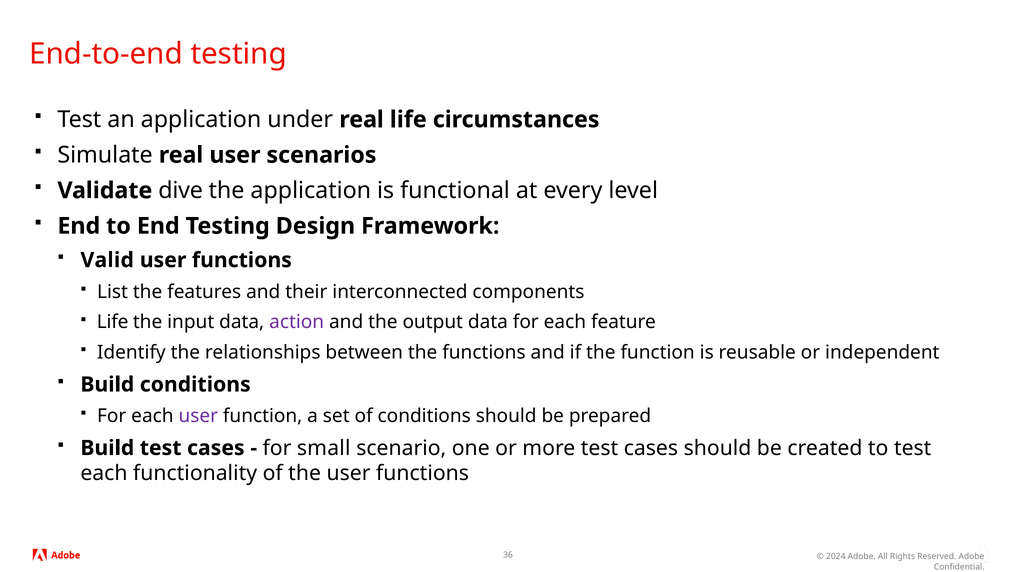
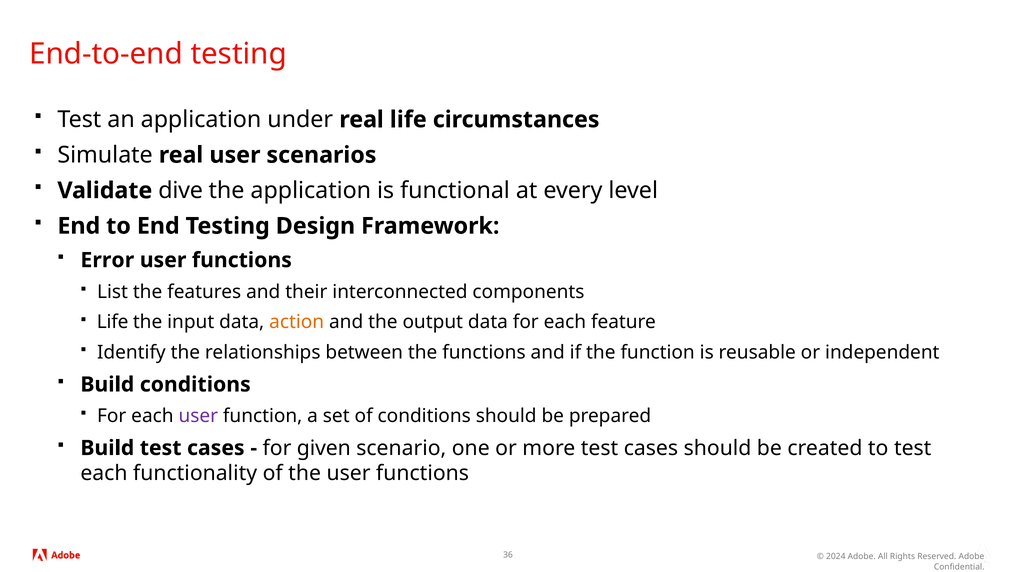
Valid: Valid -> Error (107, 260)
action colour: purple -> orange (297, 322)
small: small -> given (324, 448)
